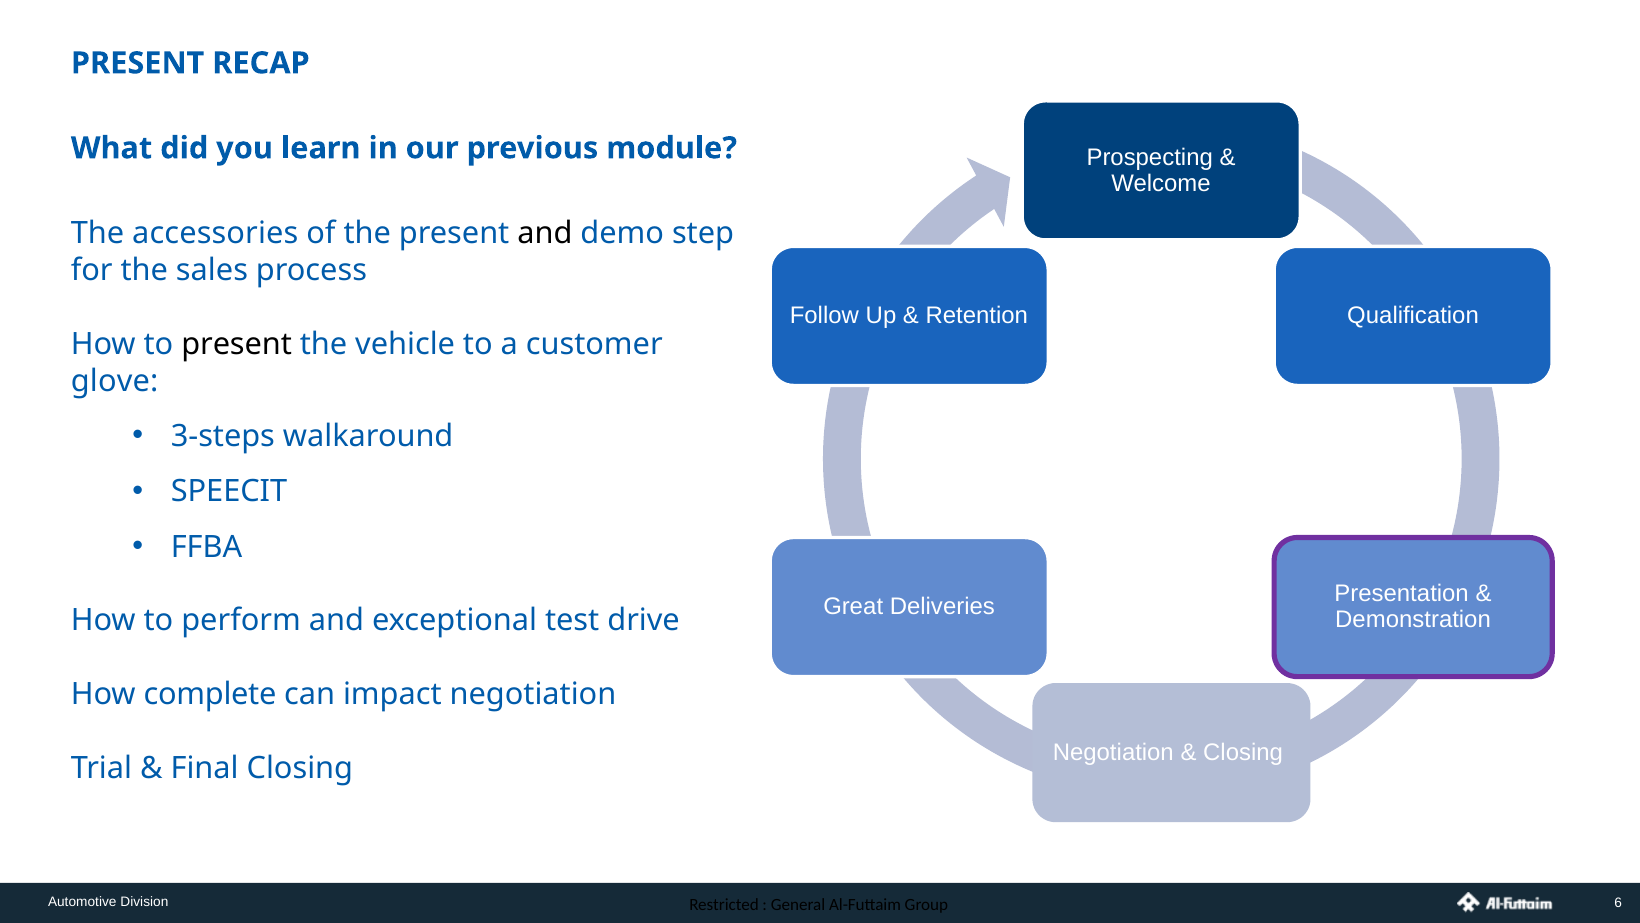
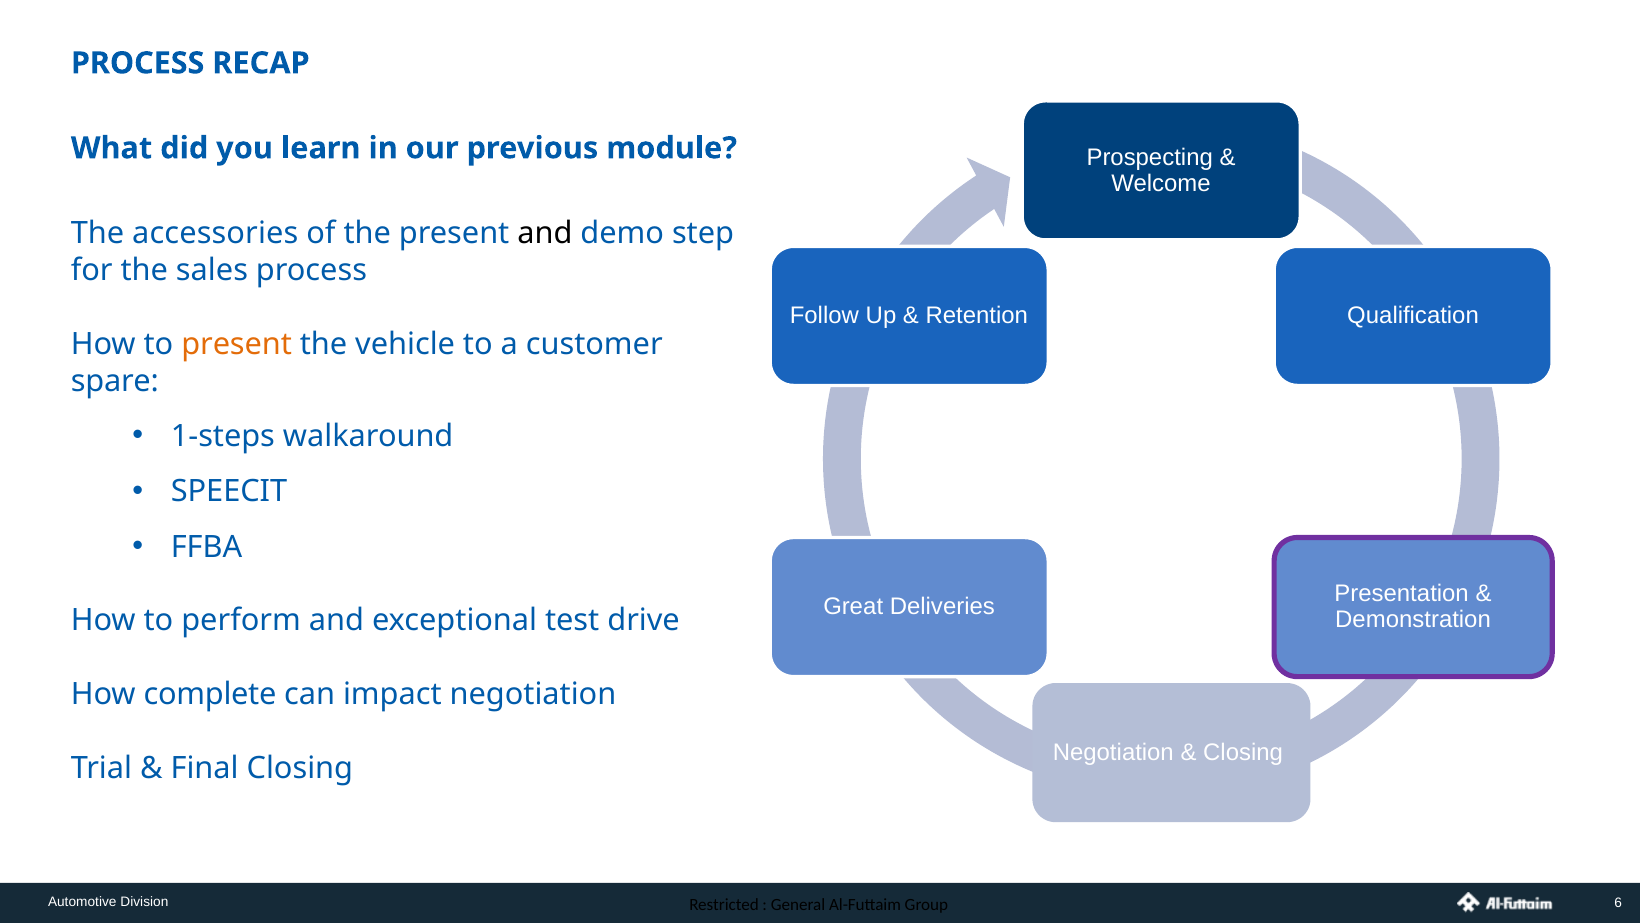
PRESENT: PRESENT -> PROCESS (138, 63)
present colour: black -> orange (237, 344)
glove: glove -> spare (115, 381)
3-steps: 3-steps -> 1-steps (223, 436)
